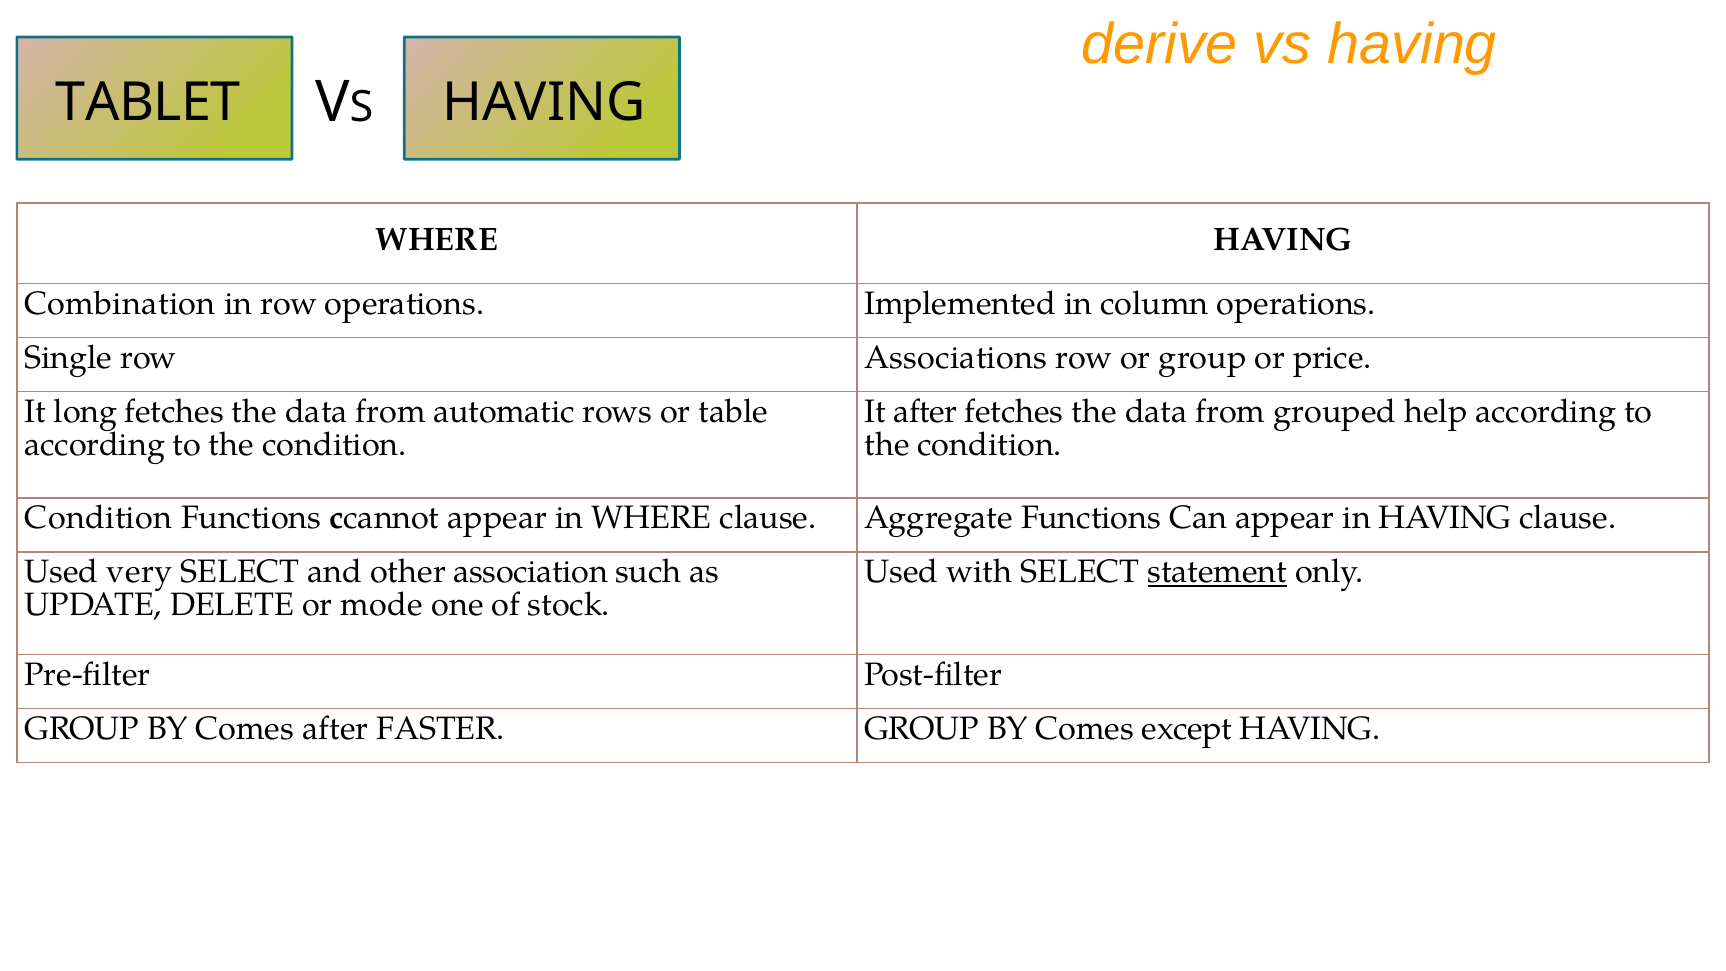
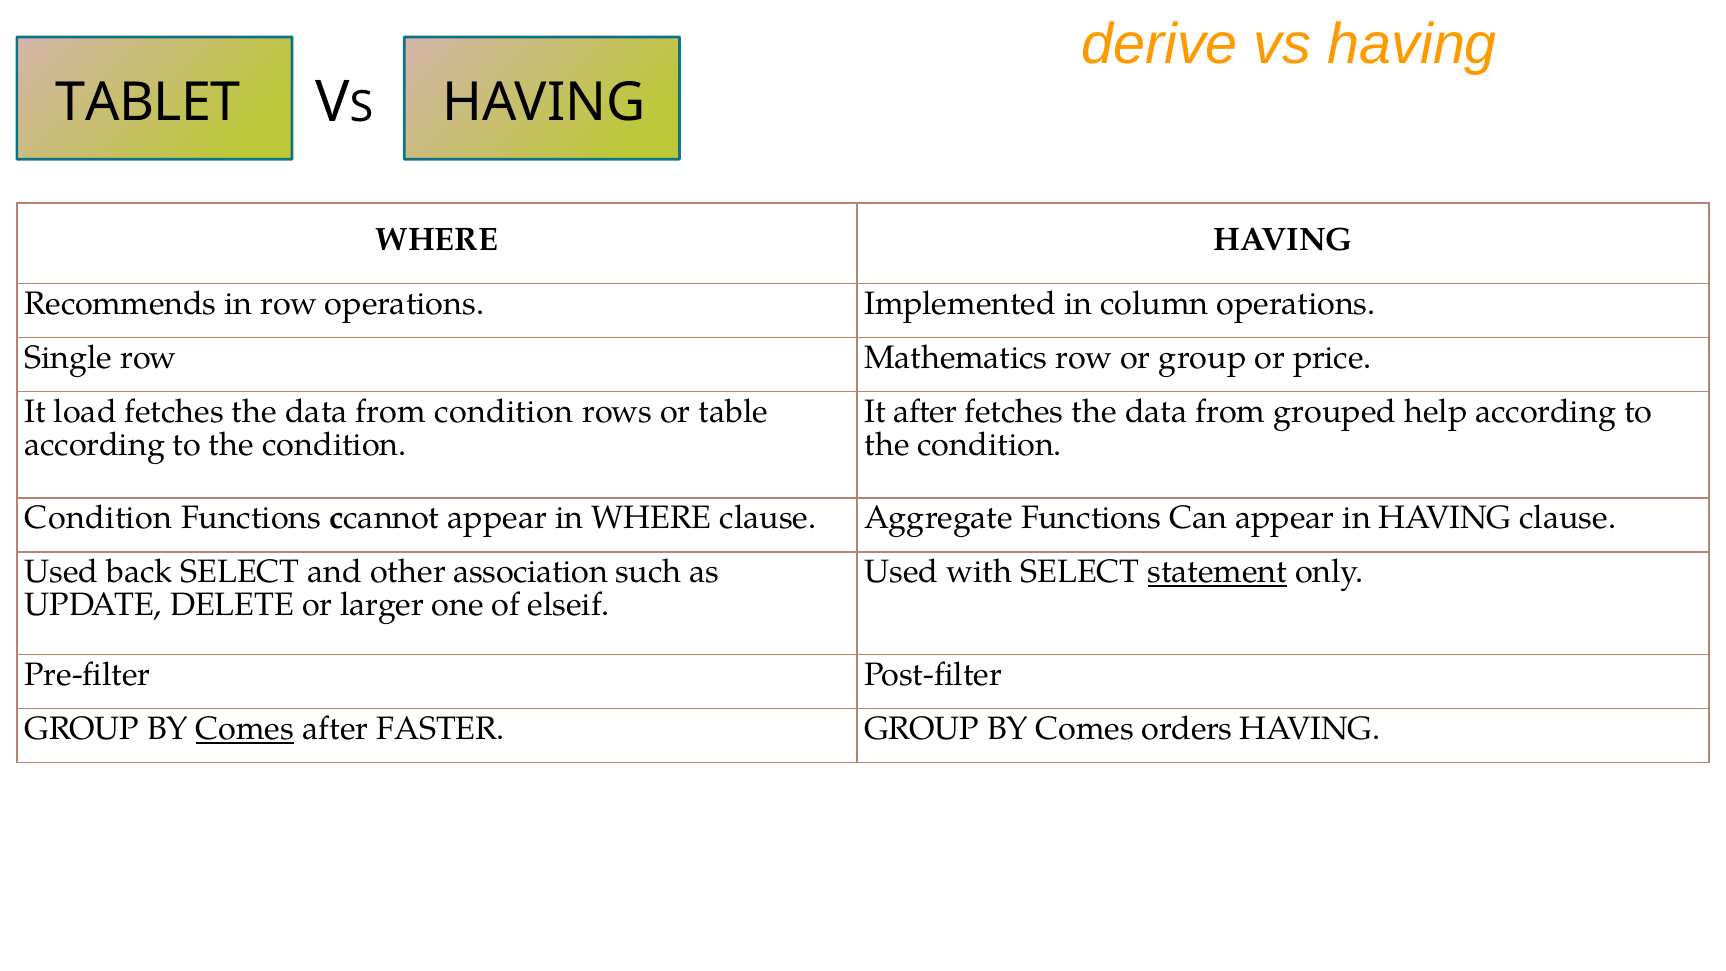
Combination: Combination -> Recommends (120, 304)
Associations: Associations -> Mathematics (956, 358)
long: long -> load (85, 412)
from automatic: automatic -> condition (504, 412)
very: very -> back (140, 572)
mode: mode -> larger (382, 605)
stock: stock -> elseif (569, 605)
Comes underline: none -> present (245, 729)
except: except -> orders (1187, 729)
